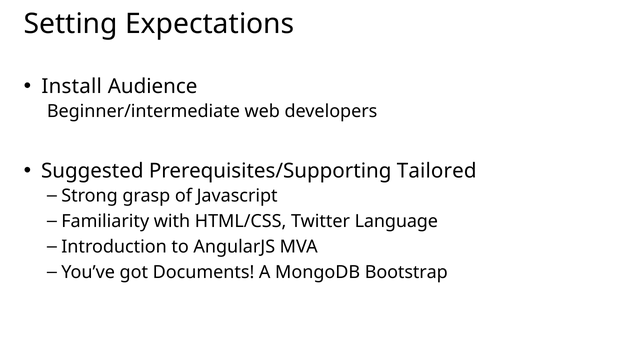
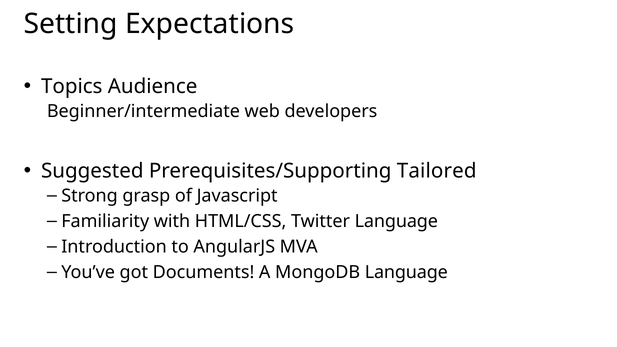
Install: Install -> Topics (72, 86)
MongoDB Bootstrap: Bootstrap -> Language (406, 272)
